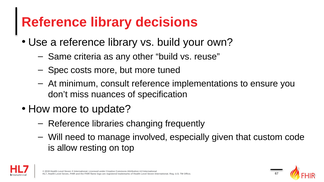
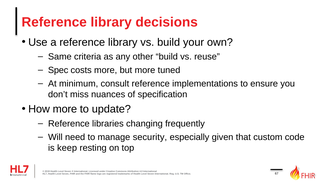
involved: involved -> security (150, 137)
allow: allow -> keep (67, 148)
